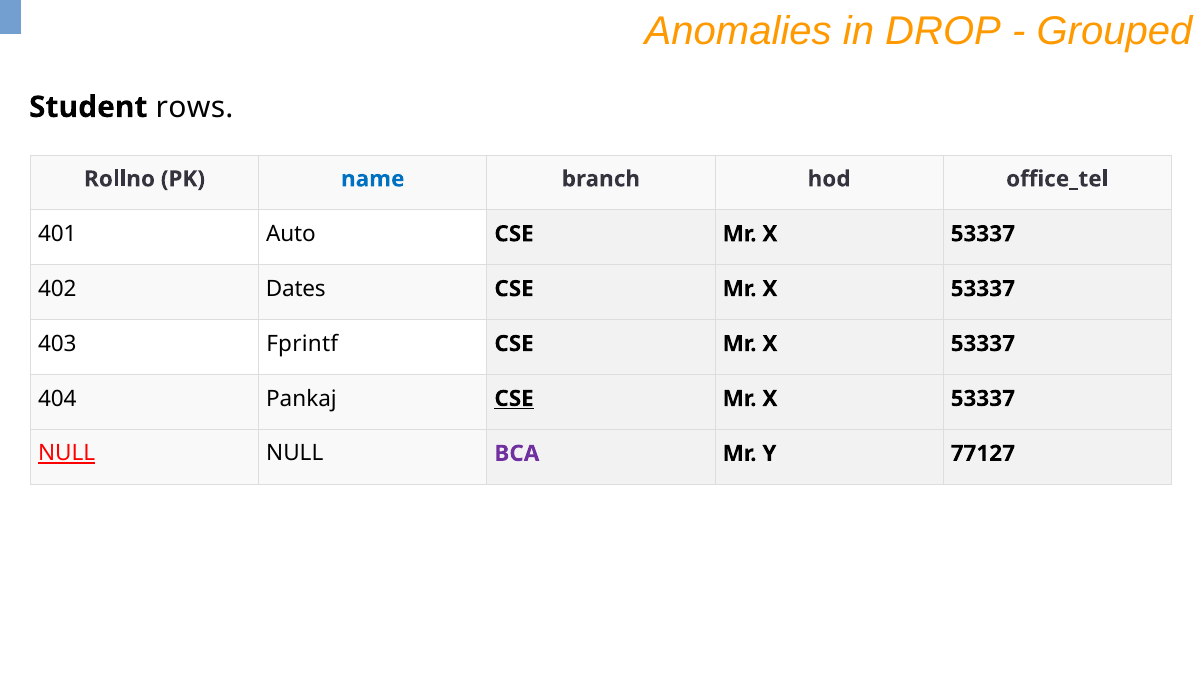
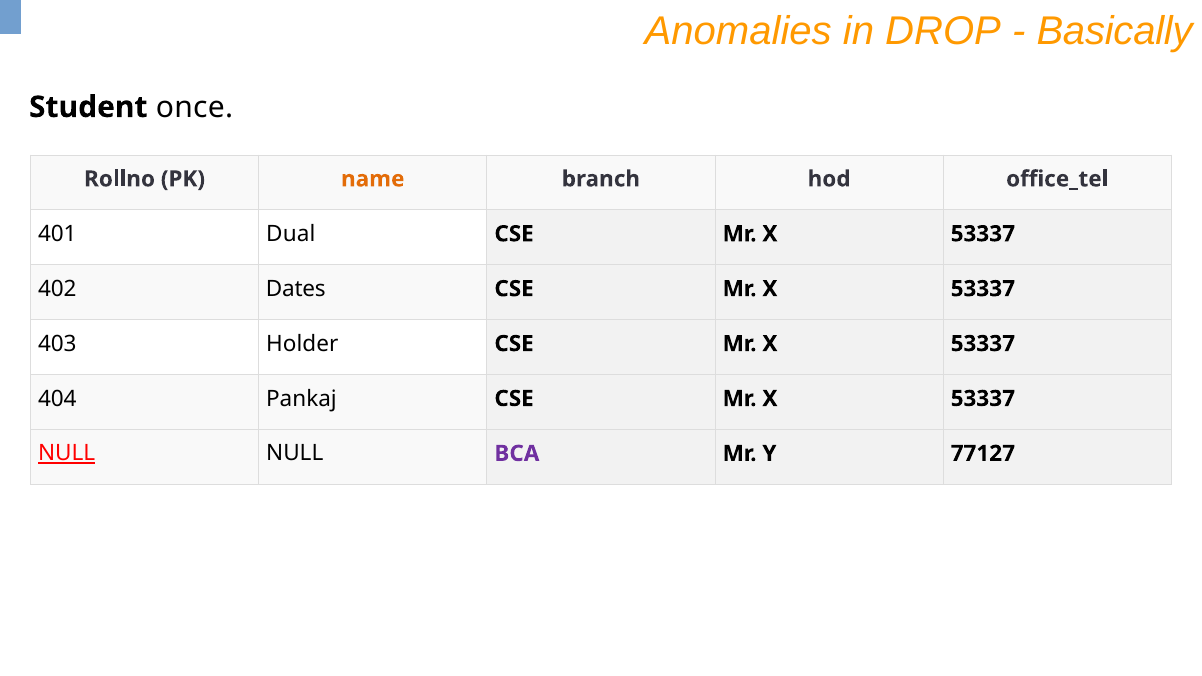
Grouped: Grouped -> Basically (1115, 31)
rows: rows -> once (195, 107)
name colour: blue -> orange (373, 179)
Auto: Auto -> Dual (291, 234)
Fprintf: Fprintf -> Holder (302, 344)
CSE underline: present -> none (514, 399)
